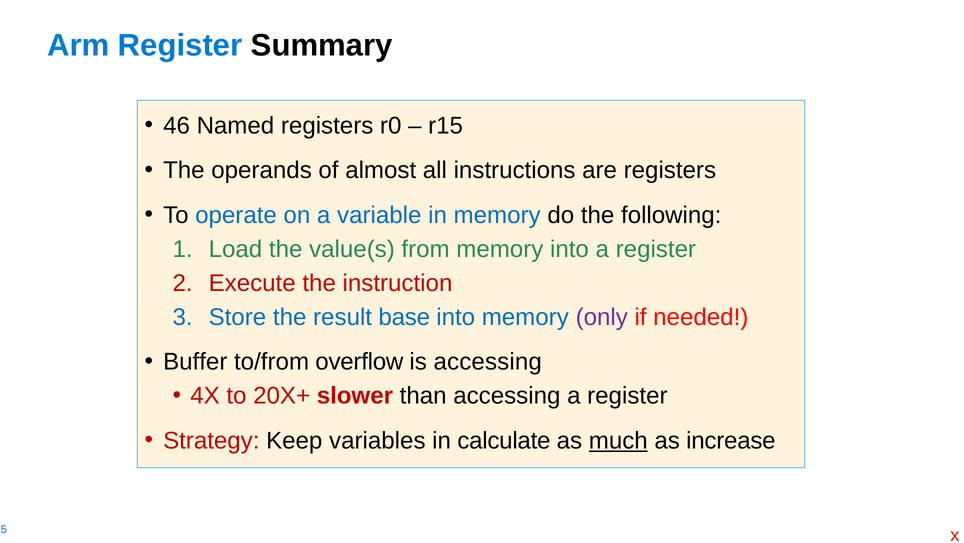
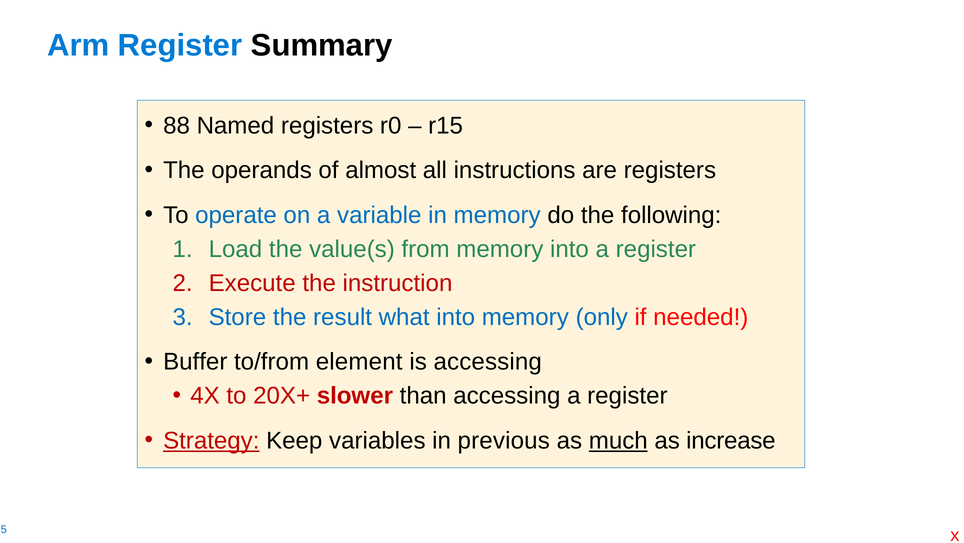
46: 46 -> 88 (177, 125)
base: base -> what (404, 317)
only colour: purple -> blue (602, 317)
overflow: overflow -> element (359, 361)
Strategy underline: none -> present (211, 440)
calculate: calculate -> previous (504, 440)
